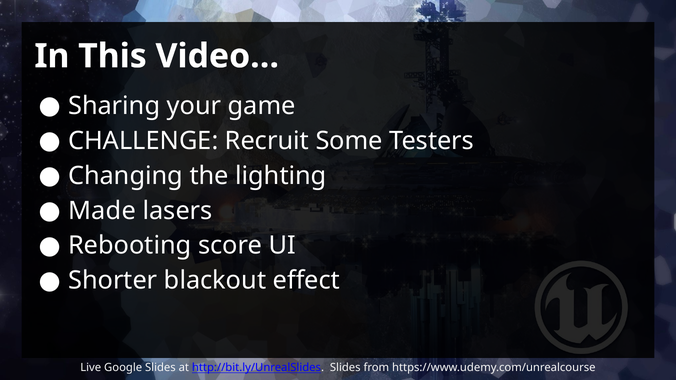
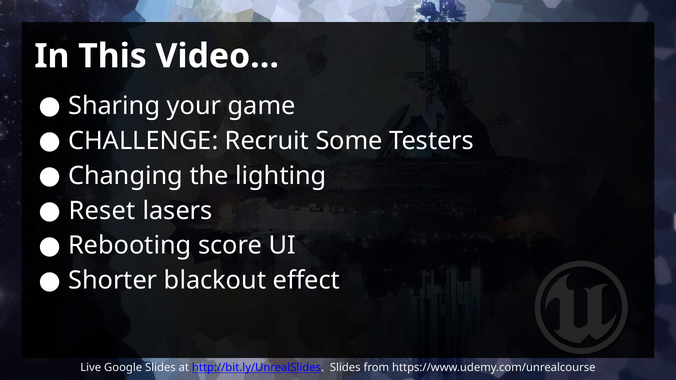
Made: Made -> Reset (102, 211)
